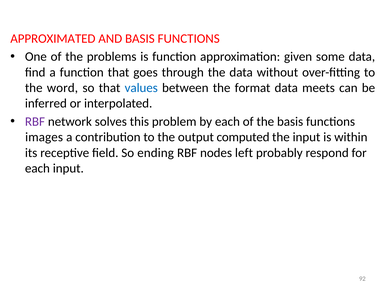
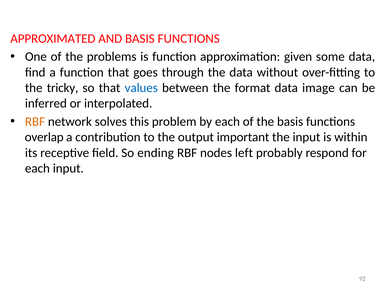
word: word -> tricky (63, 88)
meets: meets -> image (318, 88)
RBF colour: purple -> orange (35, 121)
images: images -> overlap (44, 137)
computed: computed -> important (243, 137)
